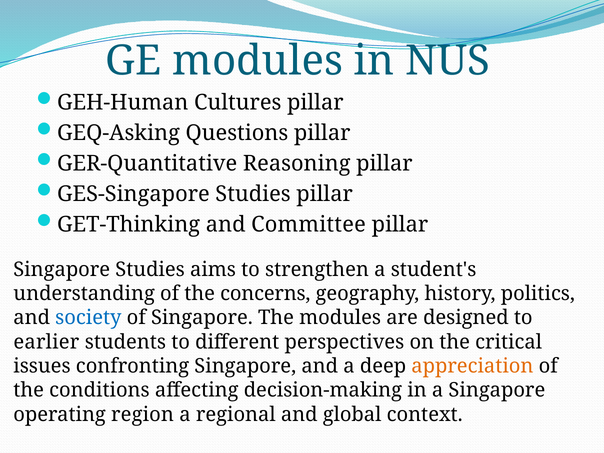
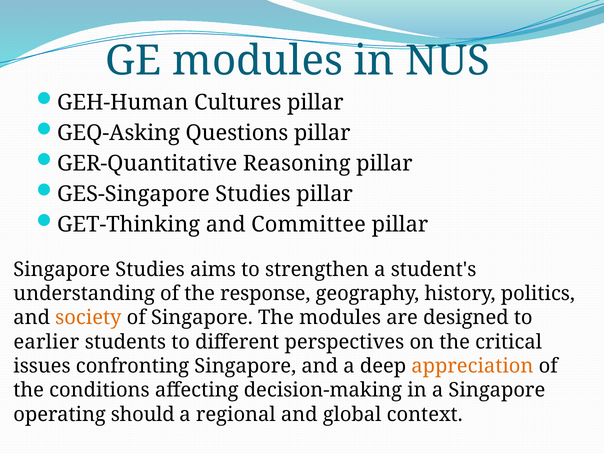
concerns: concerns -> response (265, 294)
society colour: blue -> orange (88, 318)
region: region -> should (143, 414)
